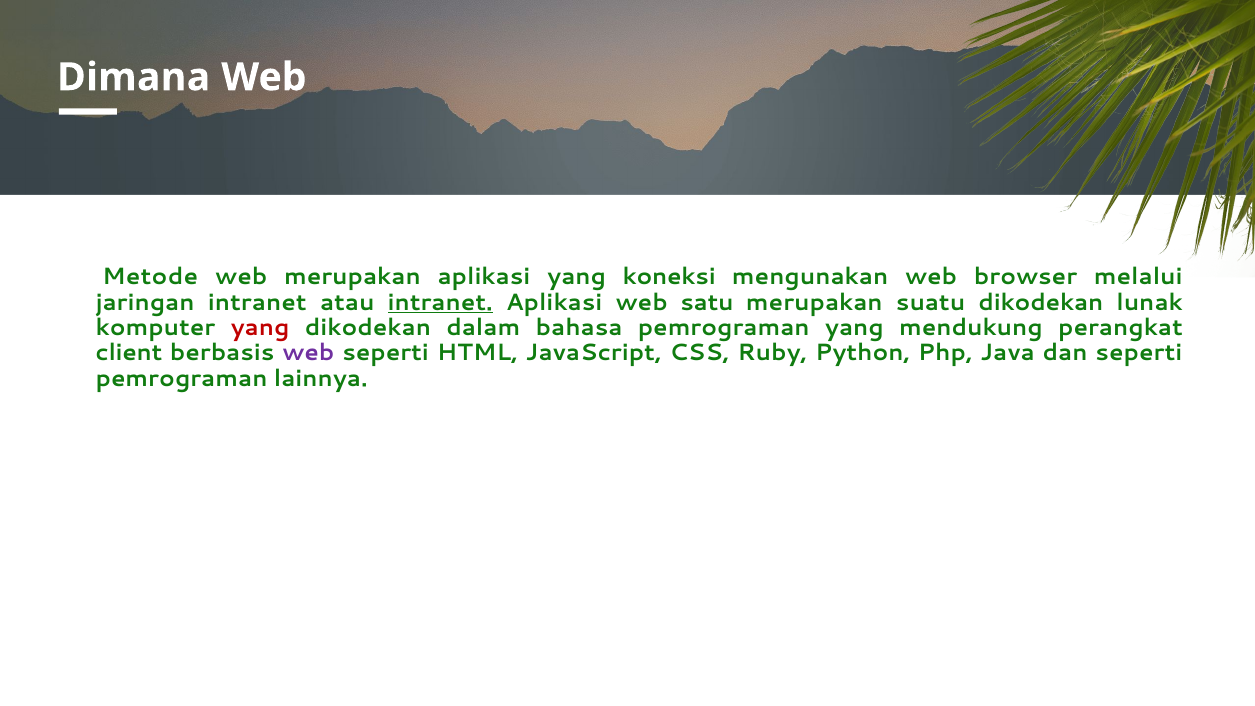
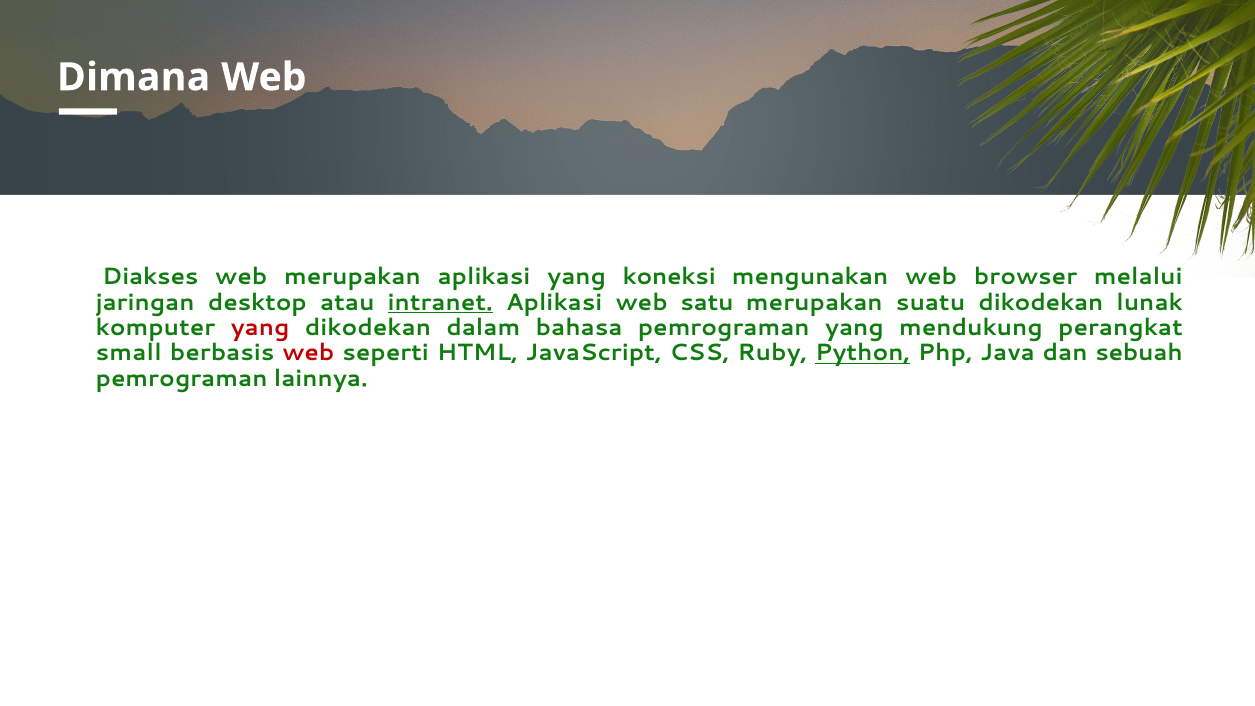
Metode: Metode -> Diakses (150, 277)
jaringan intranet: intranet -> desktop (257, 302)
client: client -> small (129, 353)
web colour: purple -> red (308, 353)
Python underline: none -> present (863, 353)
dan seperti: seperti -> sebuah (1139, 353)
